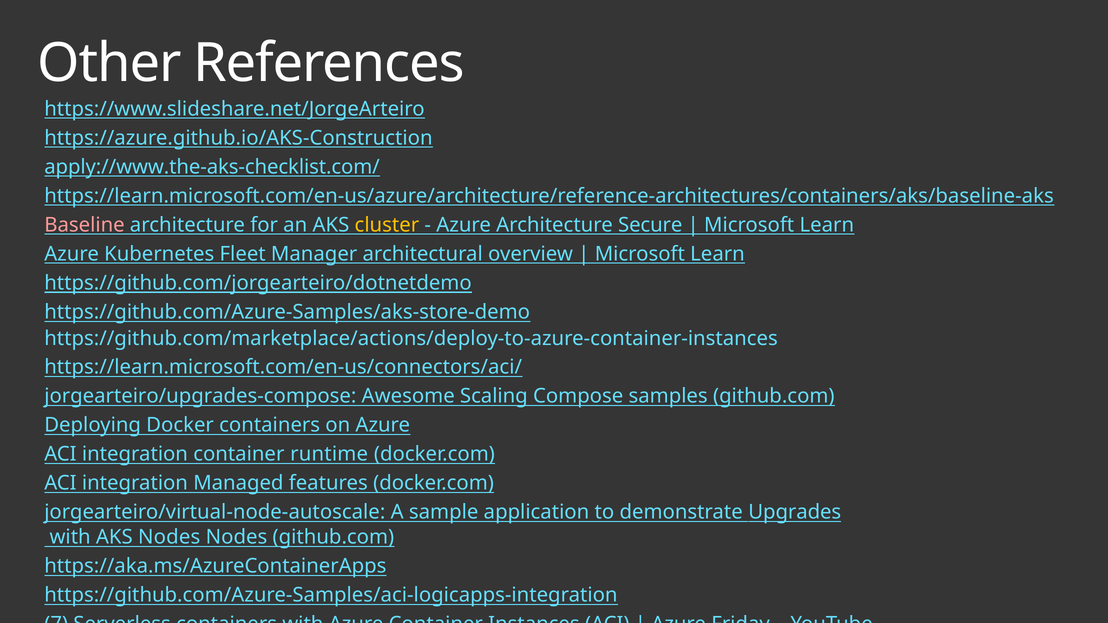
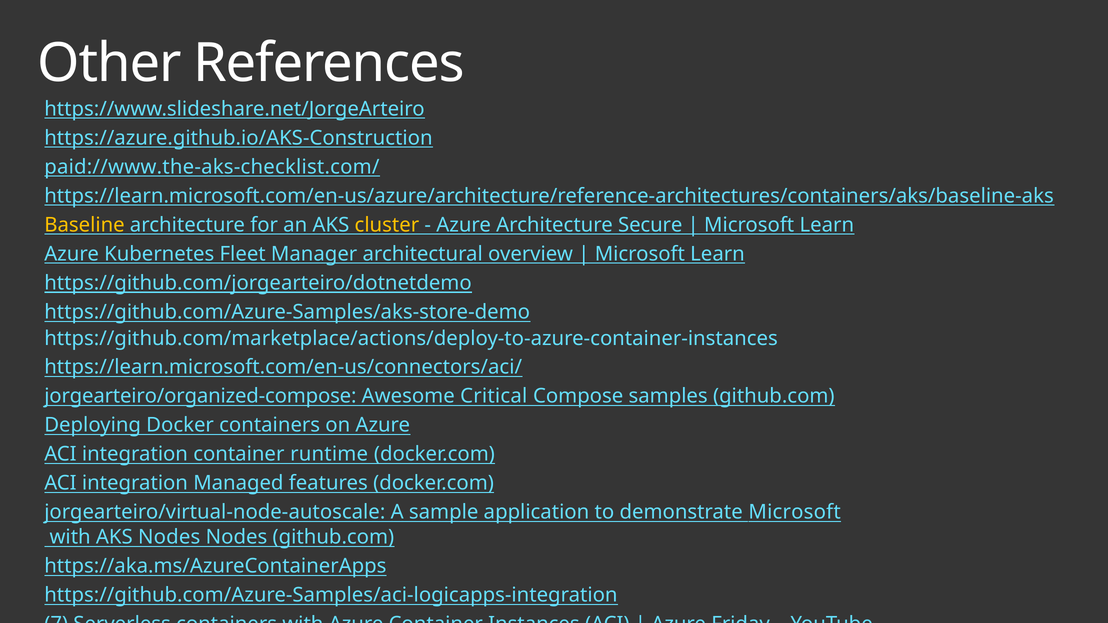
apply://www.the-aks-checklist.com/: apply://www.the-aks-checklist.com/ -> paid://www.the-aks-checklist.com/ (212, 167)
Baseline colour: pink -> yellow (84, 225)
jorgearteiro/upgrades-compose: jorgearteiro/upgrades-compose -> jorgearteiro/organized-compose (200, 396)
Scaling: Scaling -> Critical (494, 396)
demonstrate Upgrades: Upgrades -> Microsoft (795, 512)
